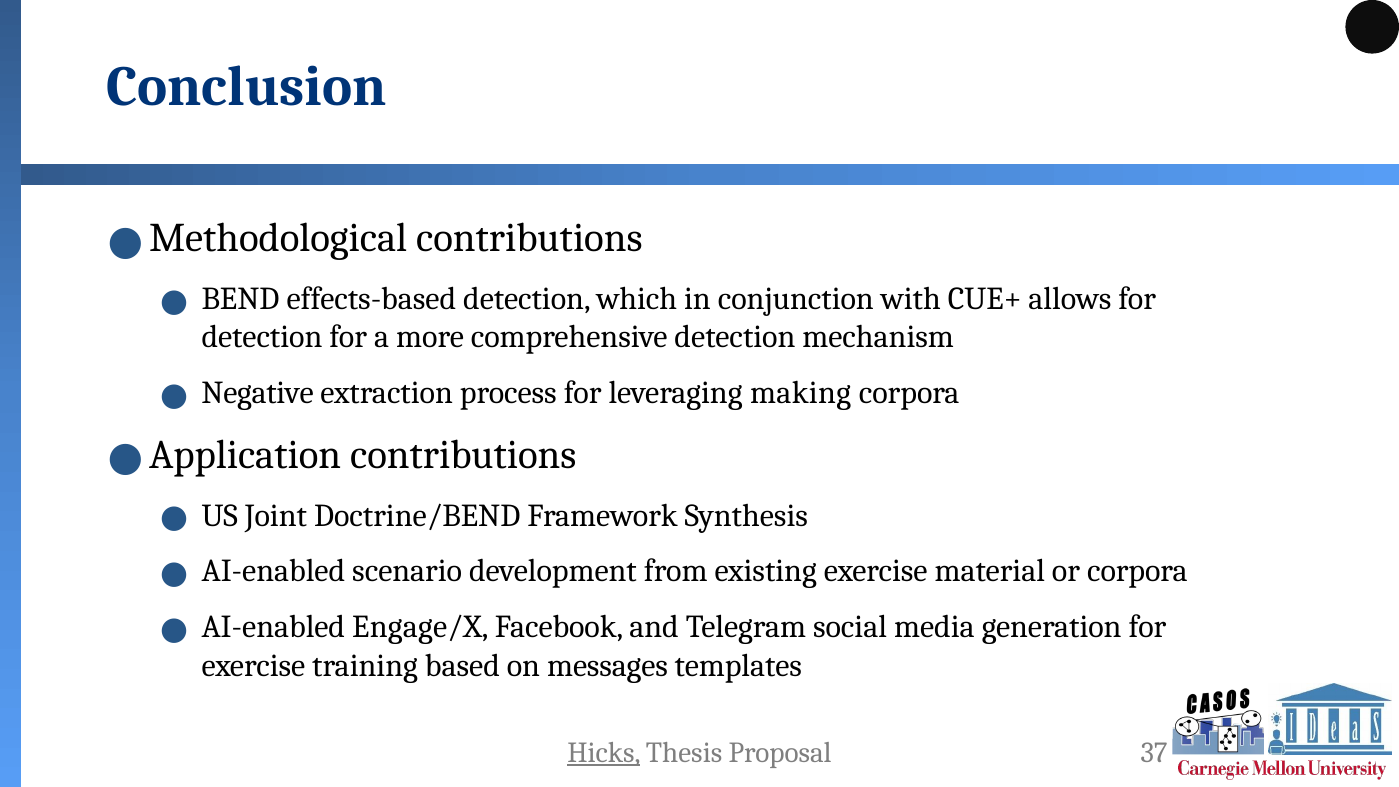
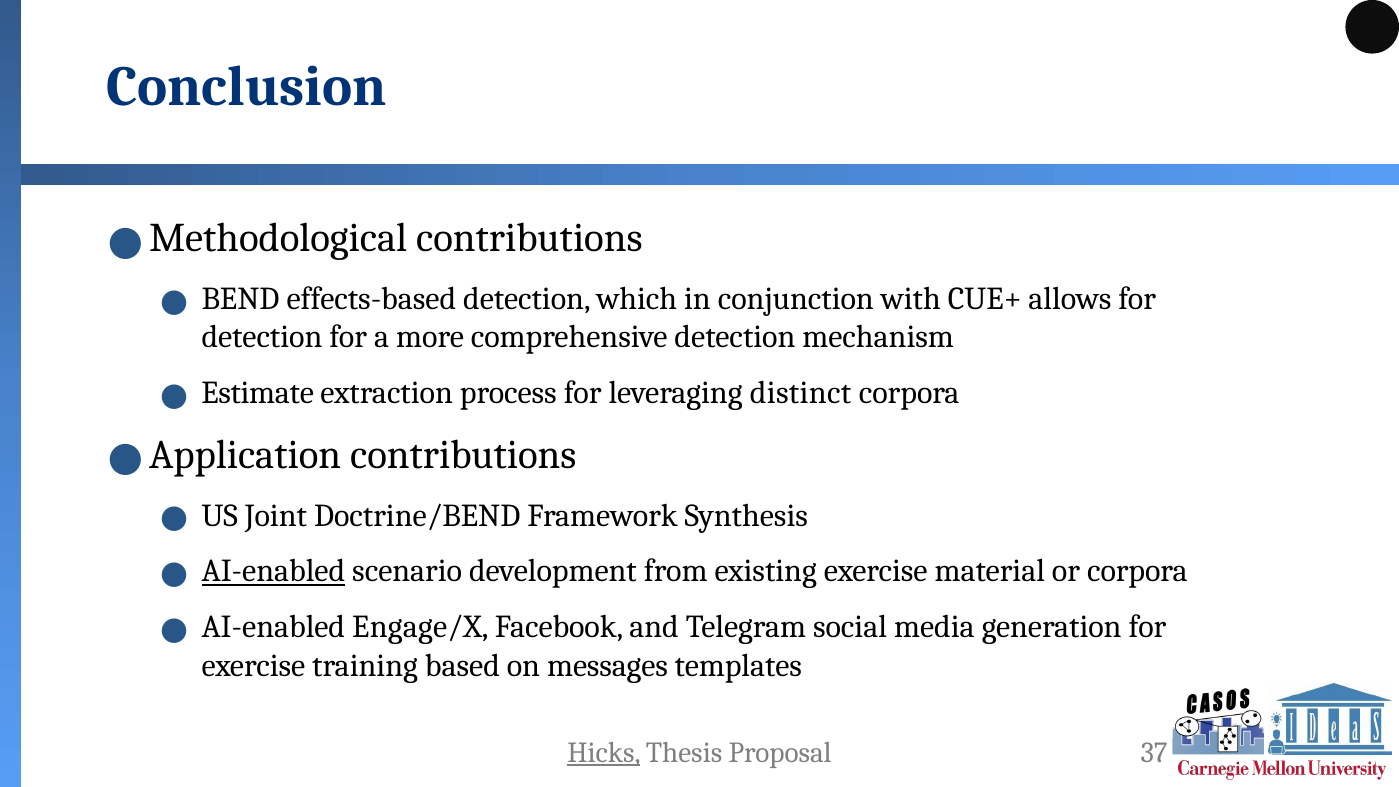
Negative: Negative -> Estimate (258, 393)
making: making -> distinct (801, 393)
AI-enabled underline: none -> present (273, 571)
